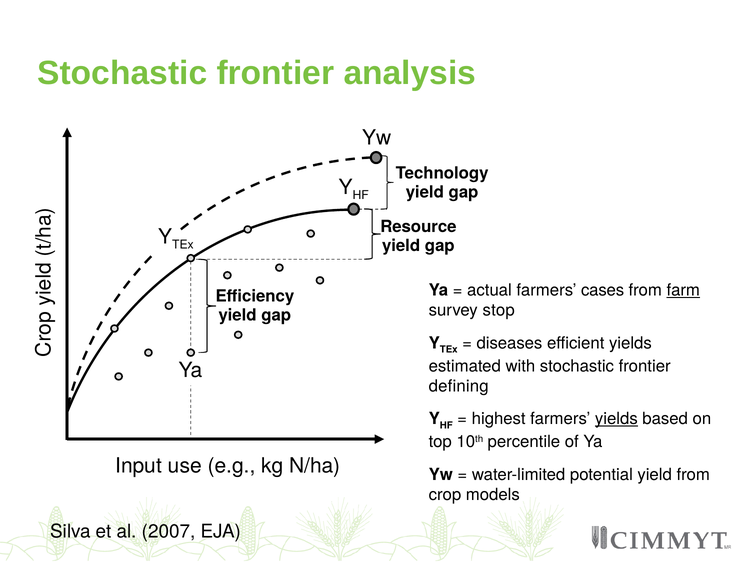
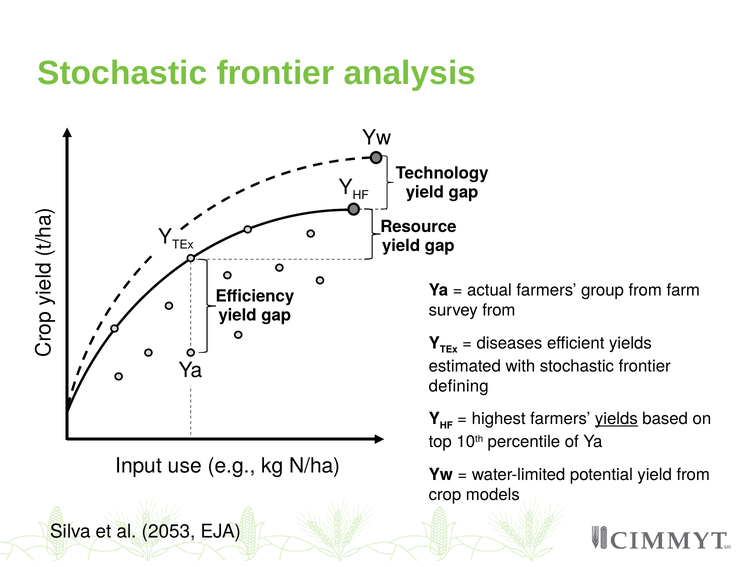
cases: cases -> group (603, 290)
farm underline: present -> none (683, 290)
survey stop: stop -> from (499, 310)
2007: 2007 -> 2053 (169, 531)
